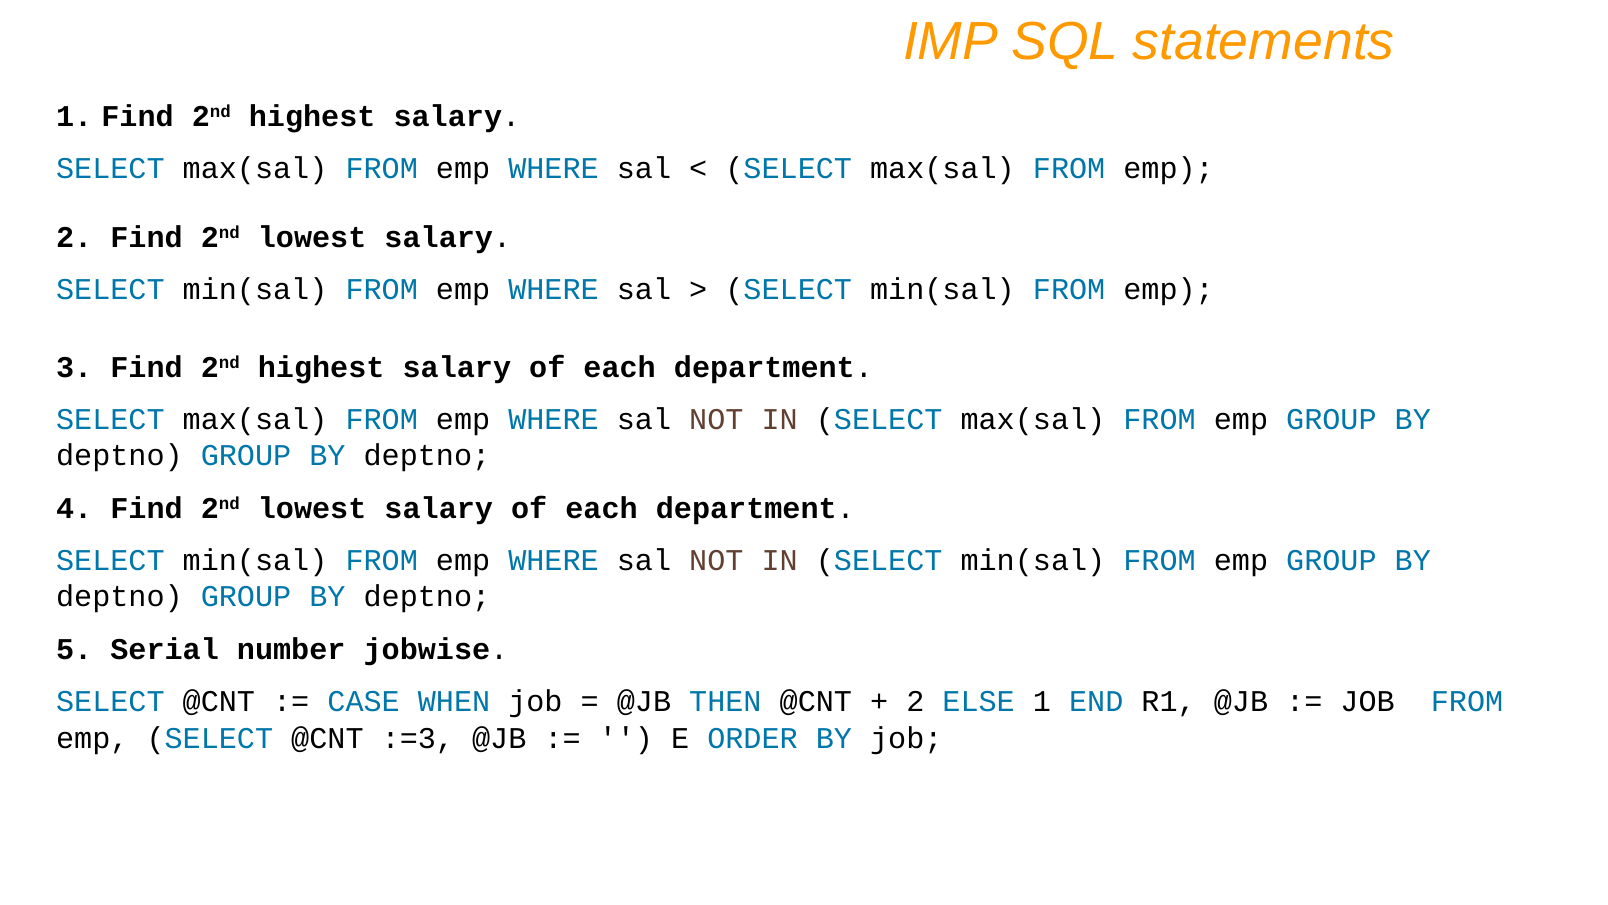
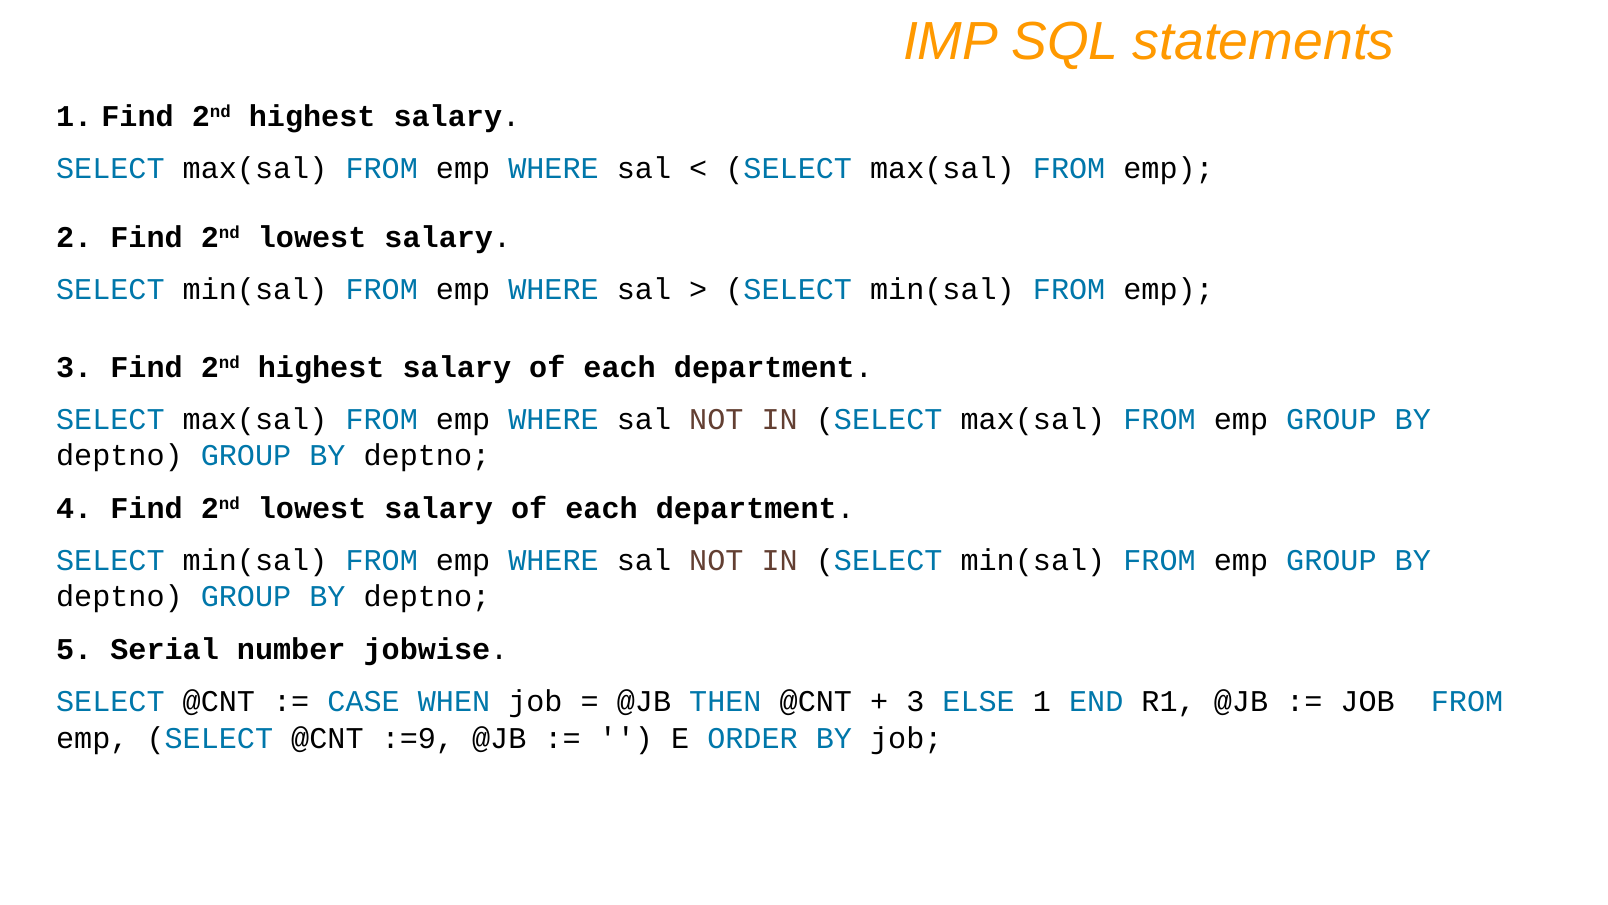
2: 2 -> 3 (915, 701)
:=3: :=3 -> :=9 (418, 738)
